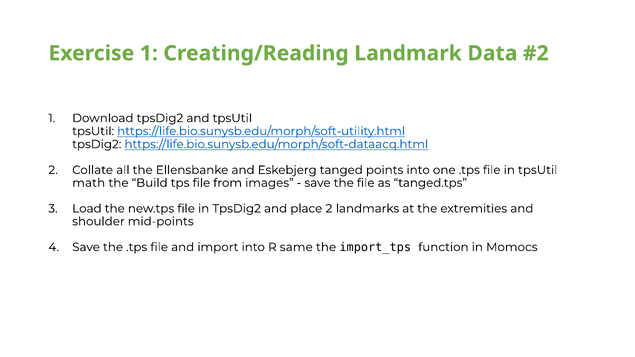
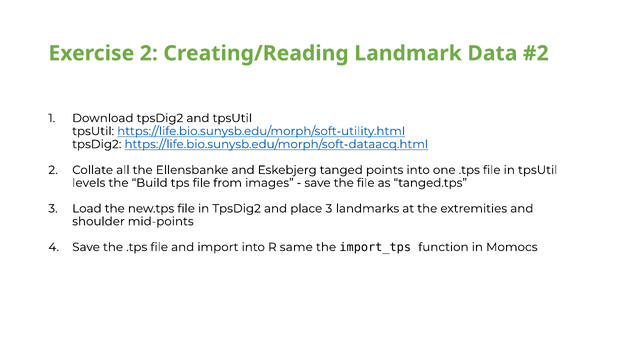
Exercise 1: 1 -> 2 (149, 53)
math: math -> levels (89, 183)
place 2: 2 -> 3 (329, 209)
